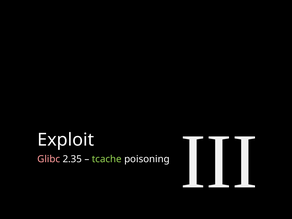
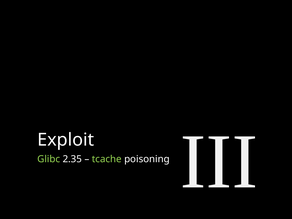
Glibc colour: pink -> light green (49, 159)
